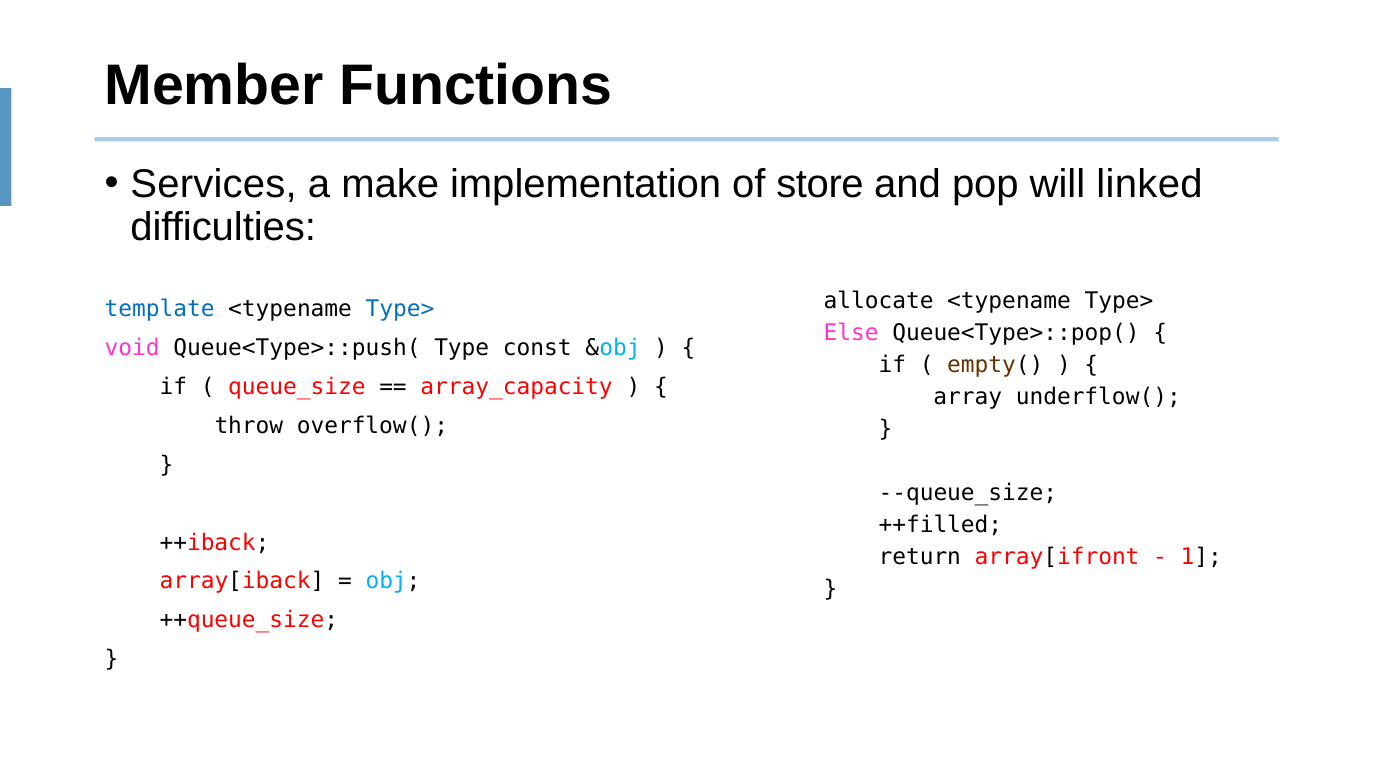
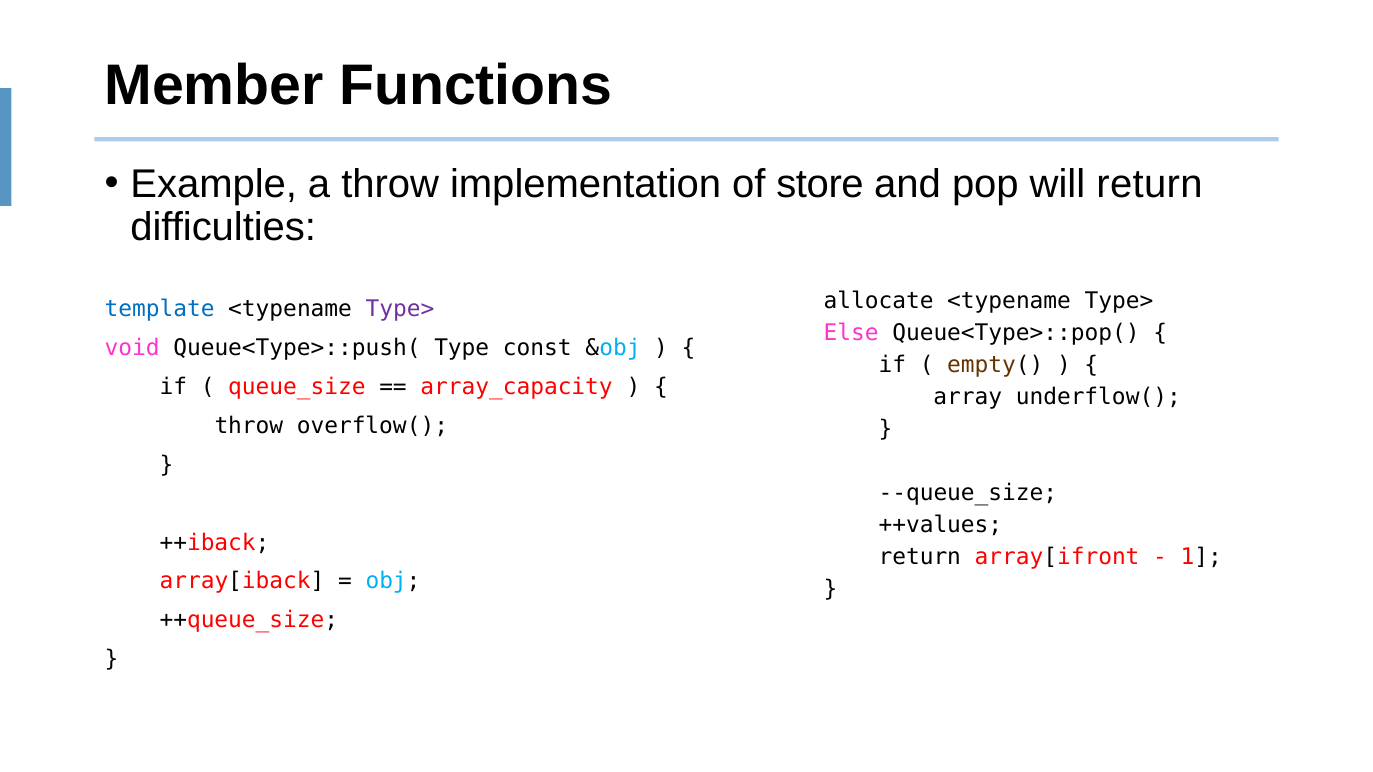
Services: Services -> Example (214, 184)
a make: make -> throw (390, 184)
will linked: linked -> return (1150, 184)
Type> colour: blue -> purple (400, 309)
++filled: ++filled -> ++values (940, 525)
